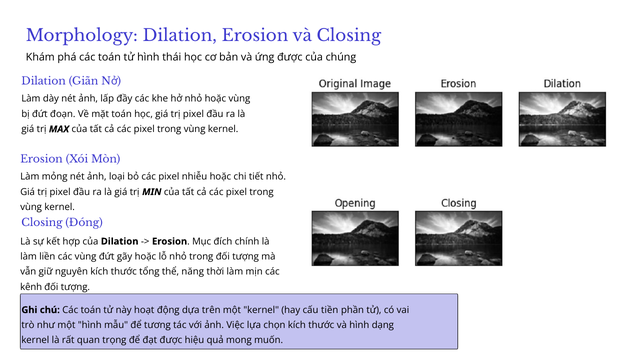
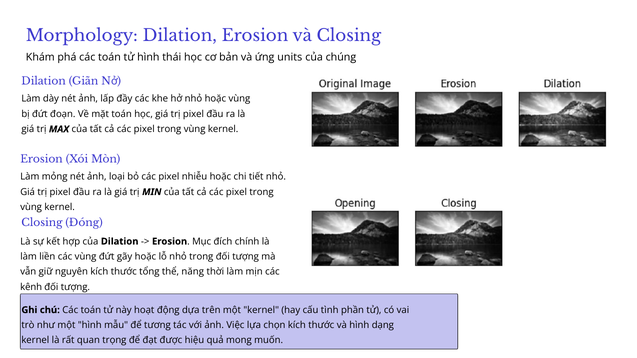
ứng được: được -> units (290, 57)
tiền: tiền -> tình (330, 310)
